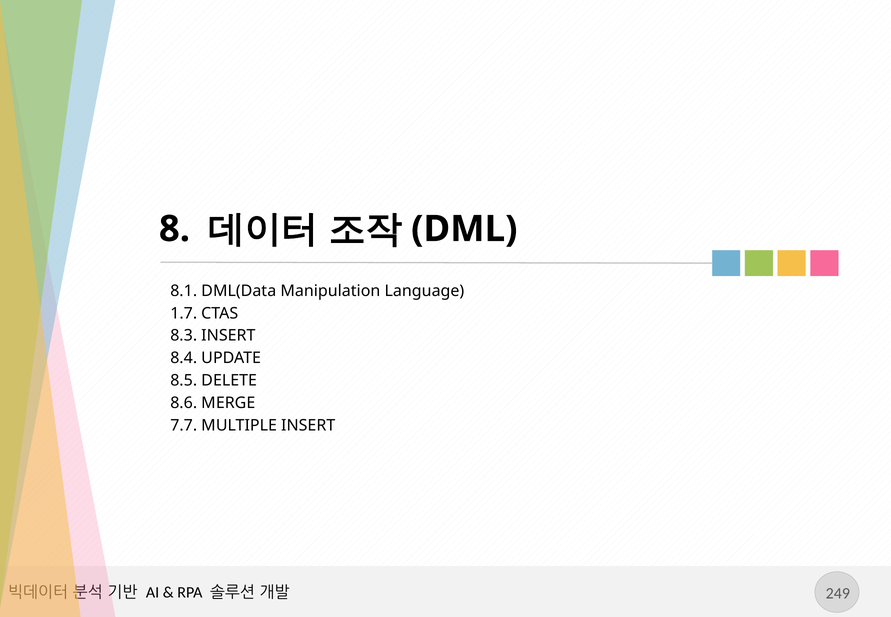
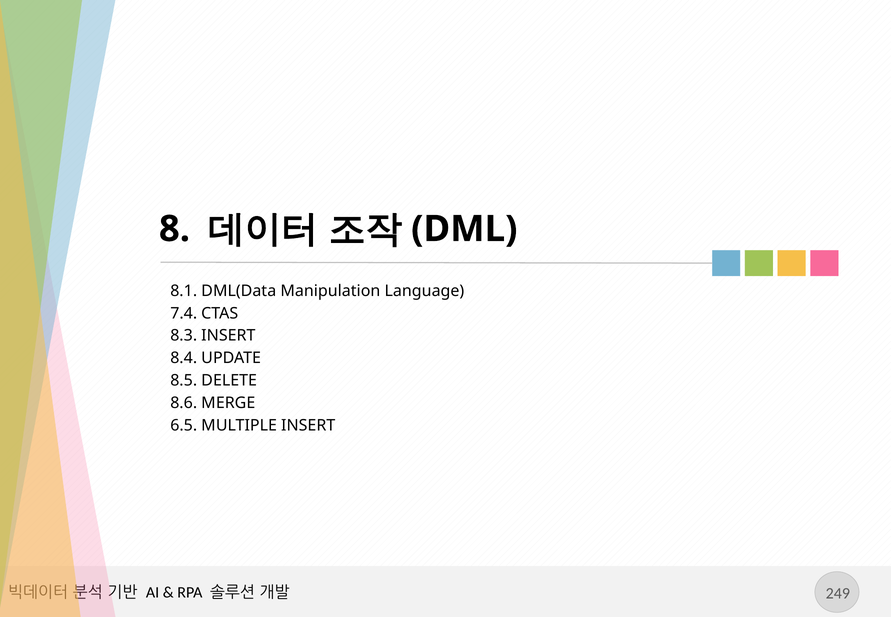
1.7: 1.7 -> 7.4 (184, 313)
7.7: 7.7 -> 6.5 (184, 425)
